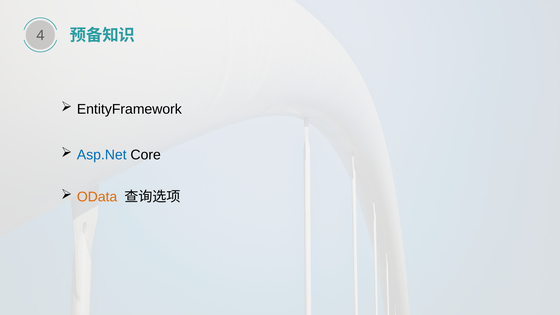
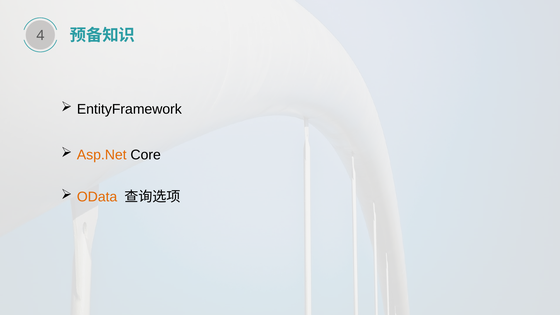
Asp.Net colour: blue -> orange (102, 155)
